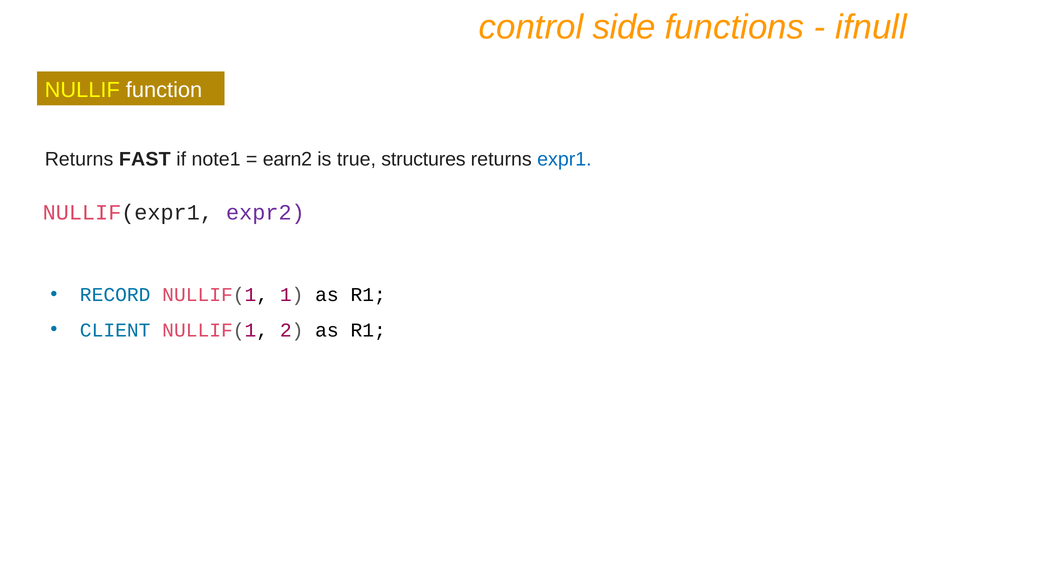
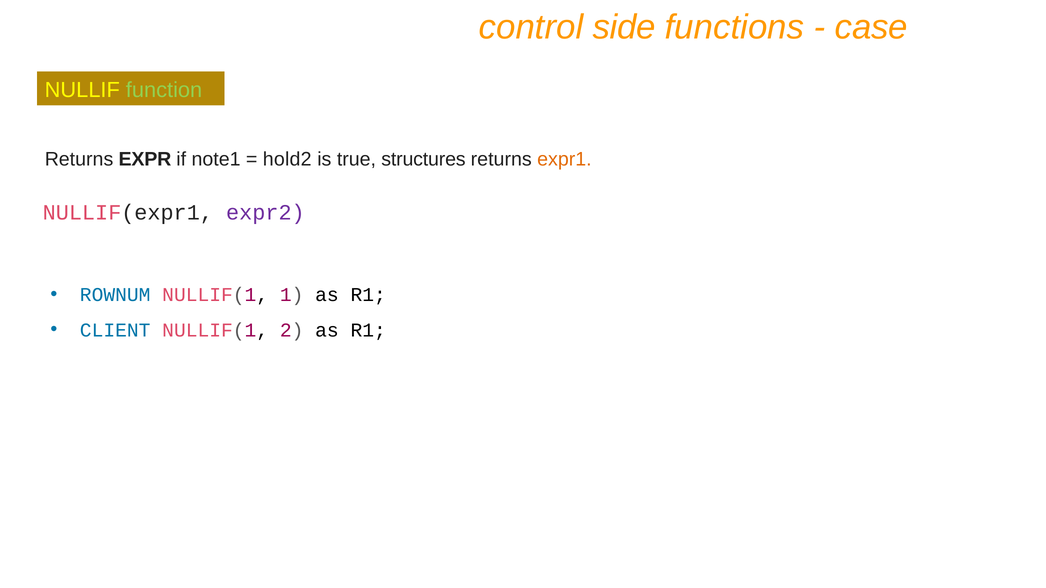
ifnull: ifnull -> case (871, 27)
function colour: white -> light green (164, 90)
FAST: FAST -> EXPR (145, 159)
earn2: earn2 -> hold2 (287, 159)
expr1 colour: blue -> orange (564, 159)
RECORD: RECORD -> ROWNUM (115, 295)
